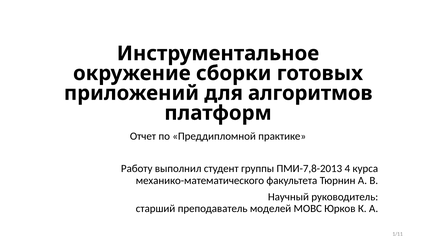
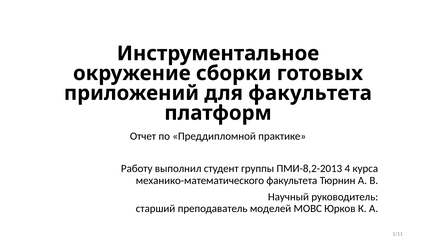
для алгоритмов: алгоритмов -> факультета (310, 93)
ПМИ-7,8-2013: ПМИ-7,8-2013 -> ПМИ-8,2-2013 (309, 169)
